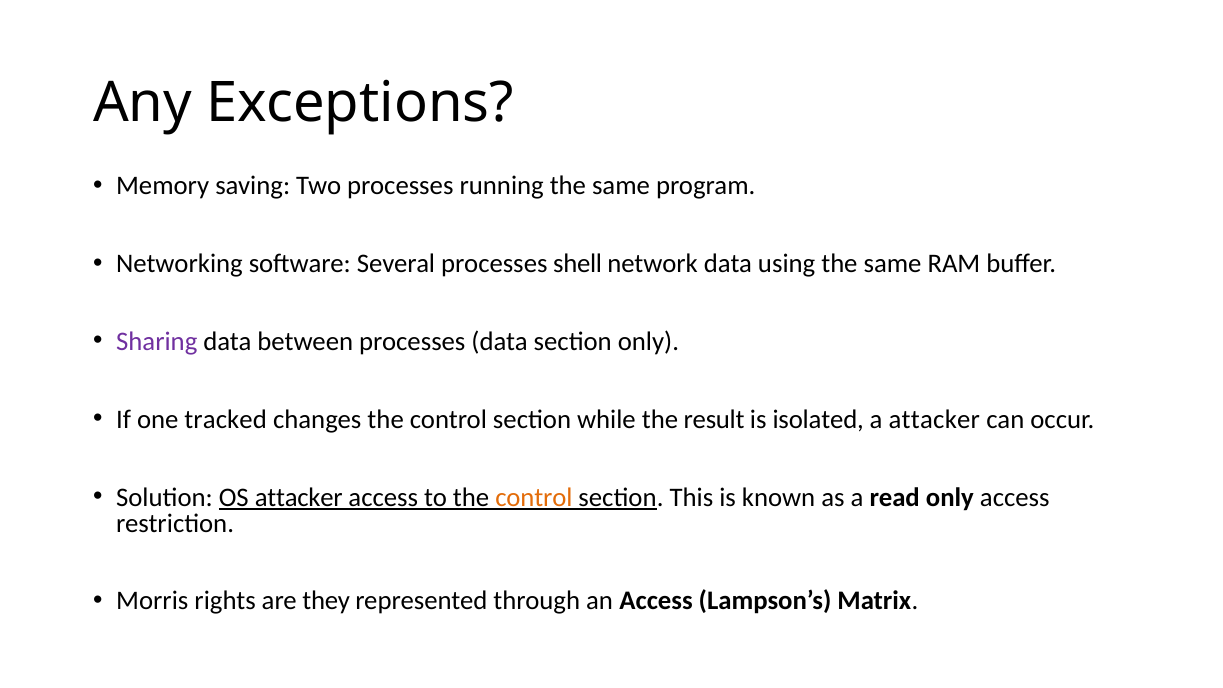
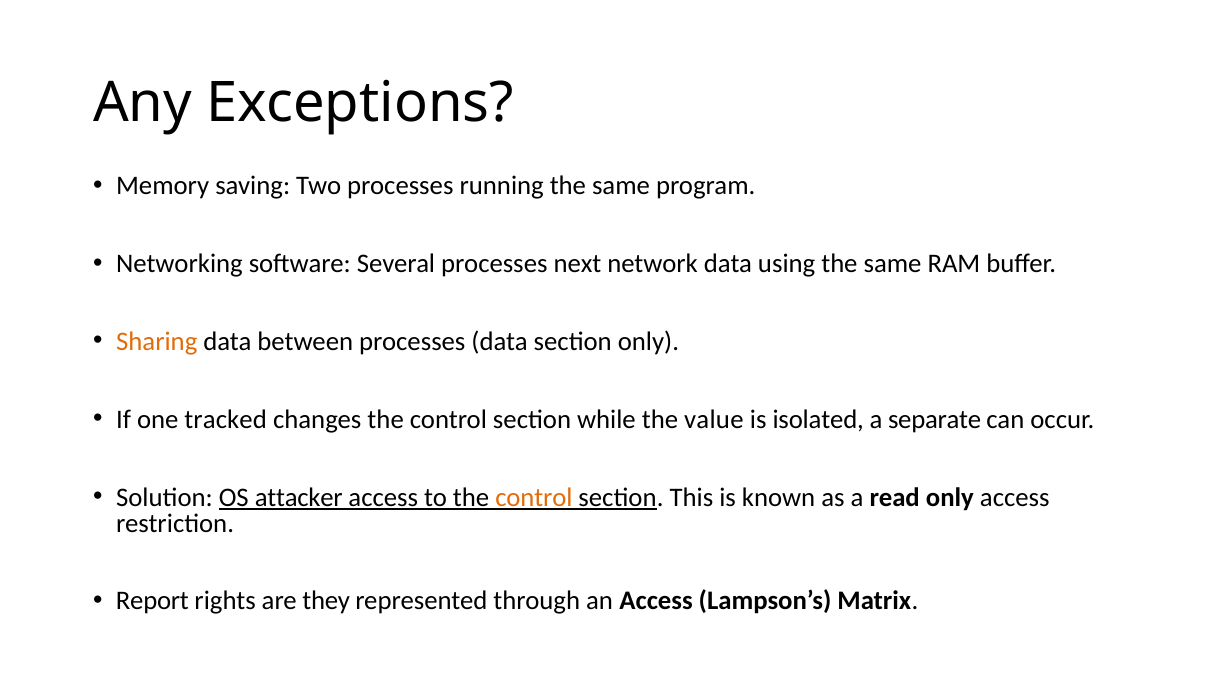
shell: shell -> next (577, 264)
Sharing colour: purple -> orange (157, 342)
result: result -> value (714, 419)
a attacker: attacker -> separate (935, 419)
Morris: Morris -> Report (152, 601)
